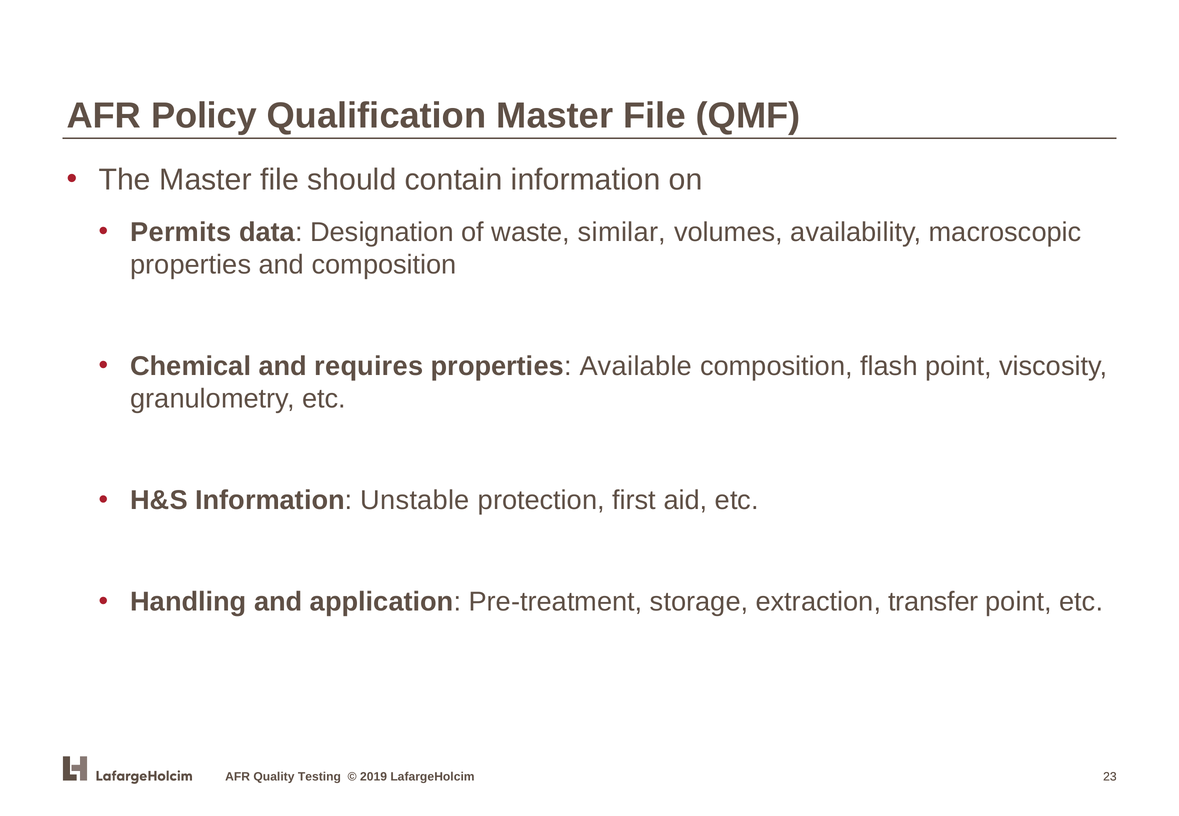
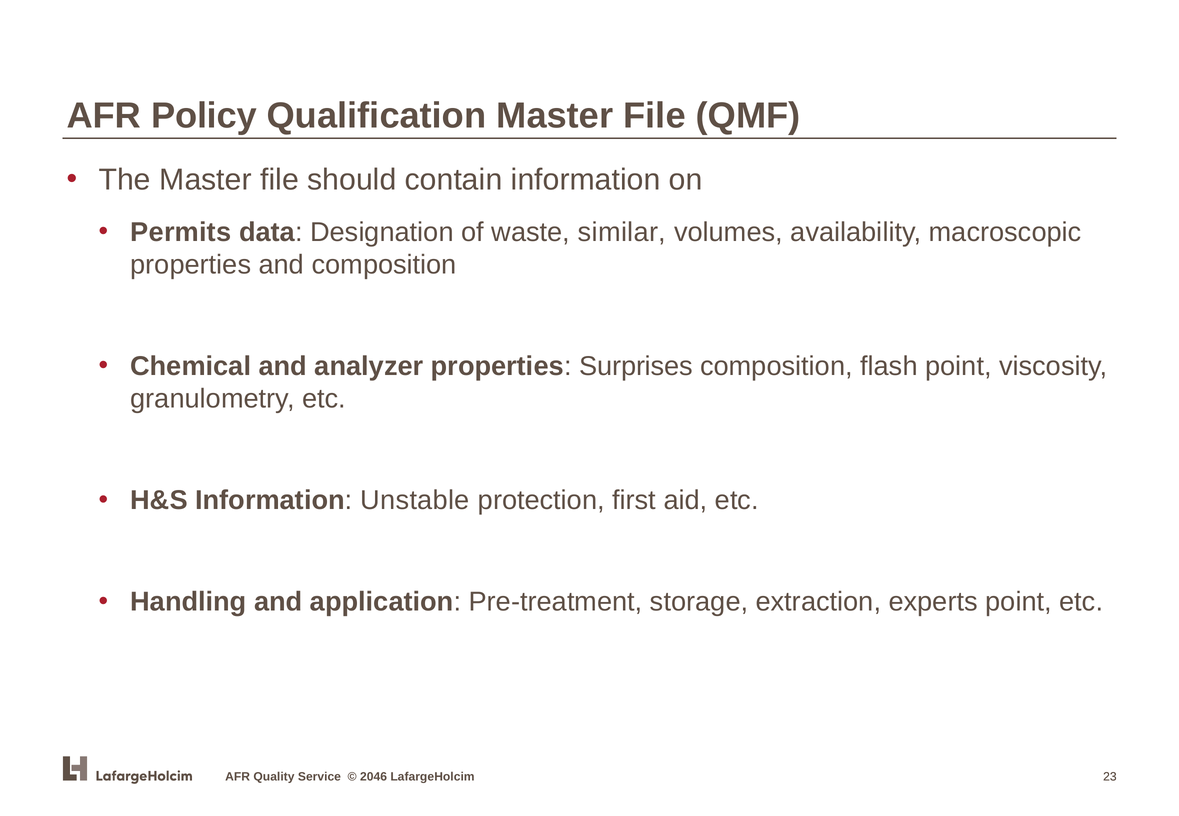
requires: requires -> analyzer (369, 366)
Available: Available -> Surprises (636, 366)
transfer: transfer -> experts (933, 602)
Testing: Testing -> Service (319, 777)
2019: 2019 -> 2046 (374, 777)
